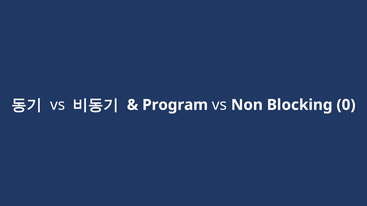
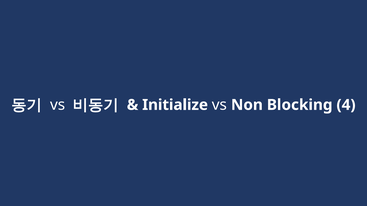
Program: Program -> Initialize (175, 105)
0: 0 -> 4 (346, 105)
